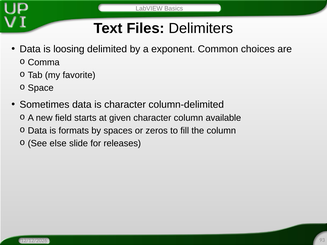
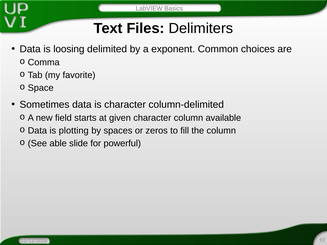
formats: formats -> plotting (74, 131)
else: else -> able (58, 143)
releases: releases -> powerful (122, 143)
